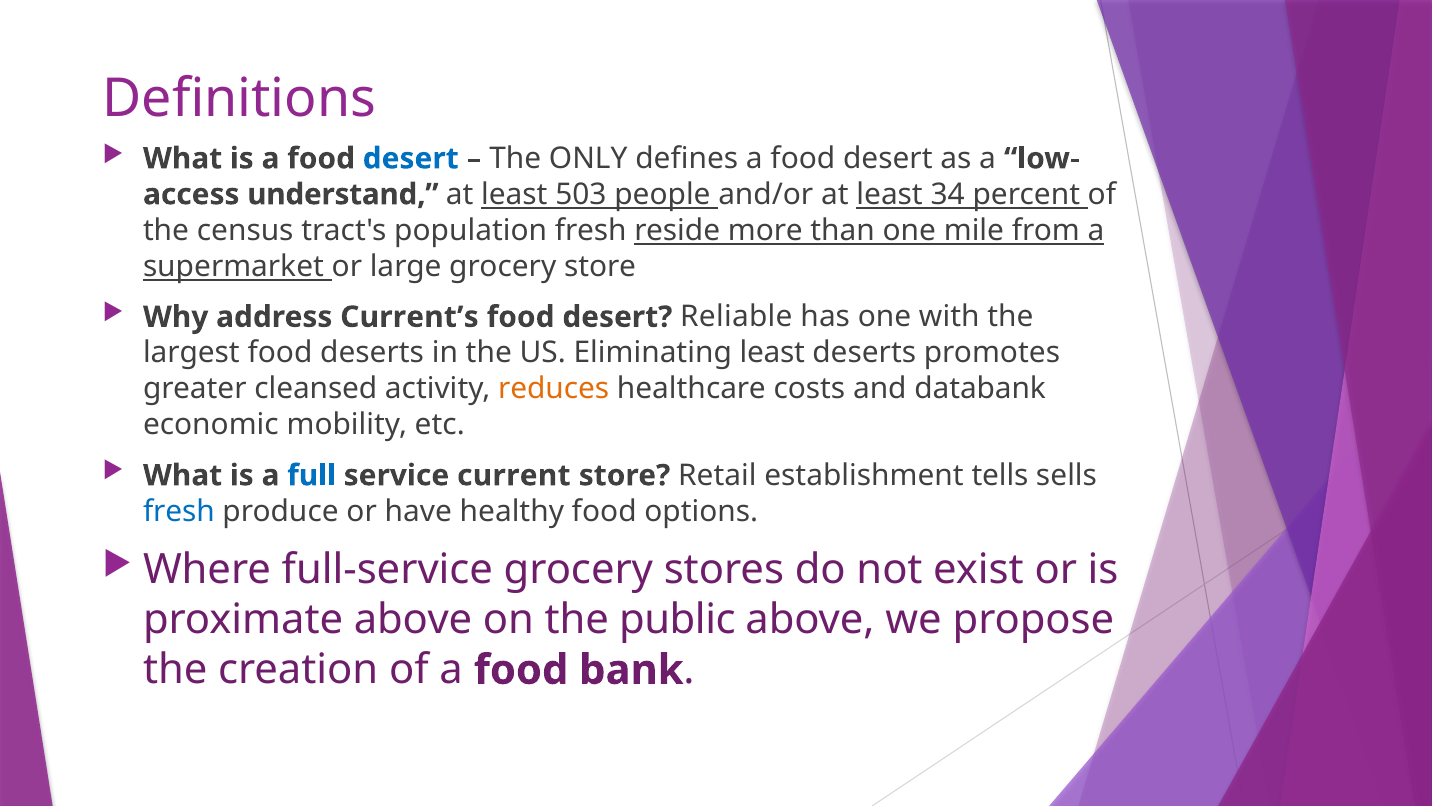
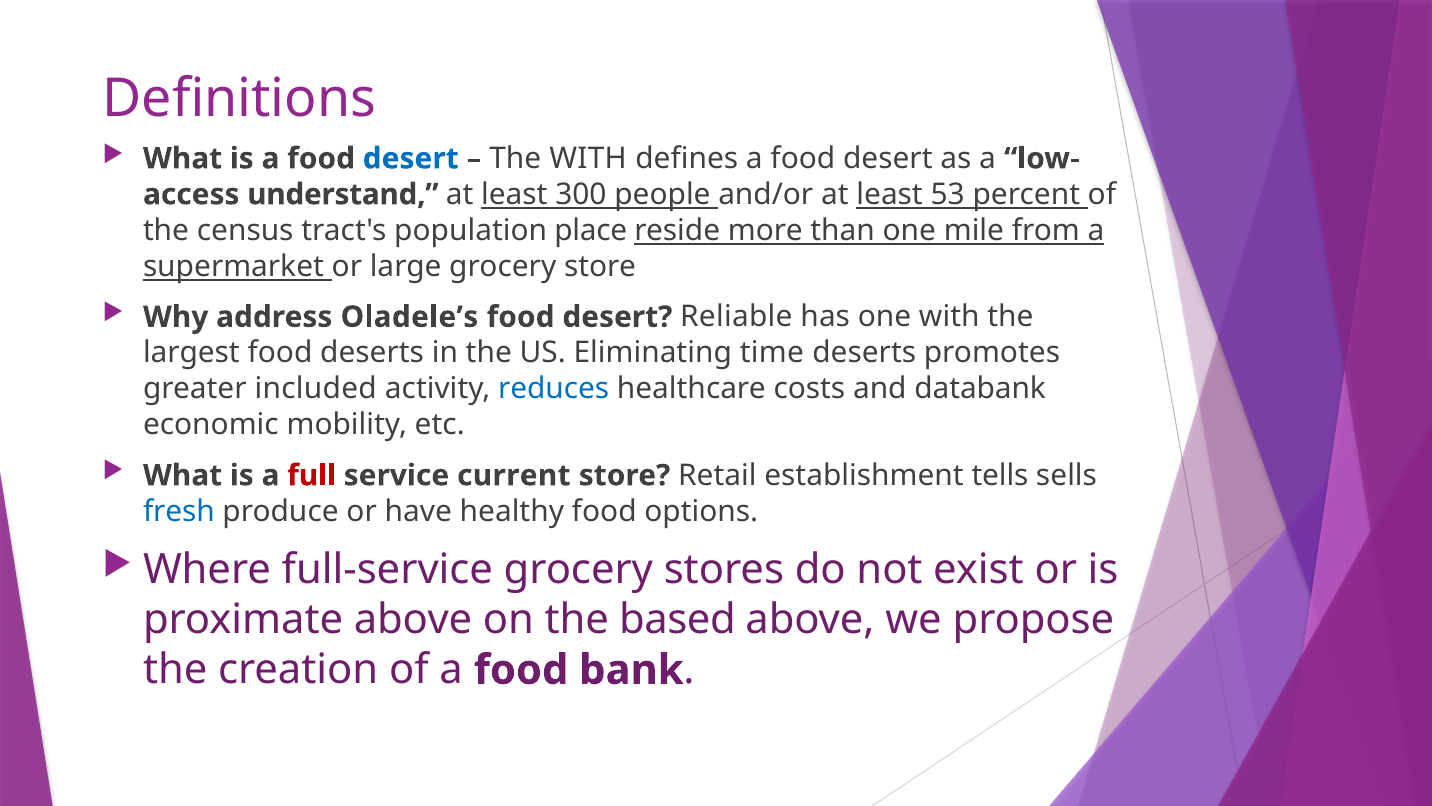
The ONLY: ONLY -> WITH (588, 158)
503: 503 -> 300 (581, 194)
34: 34 -> 53 (948, 194)
population fresh: fresh -> place (591, 230)
Current’s: Current’s -> Oladele’s (409, 317)
Eliminating least: least -> time (772, 353)
cleansed: cleansed -> included (316, 389)
reduces colour: orange -> blue (554, 389)
full colour: blue -> red (312, 475)
public: public -> based (677, 620)
